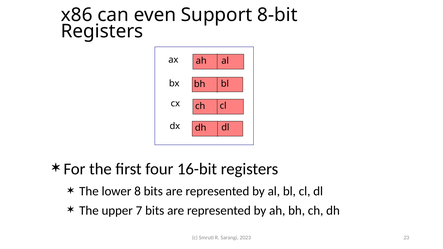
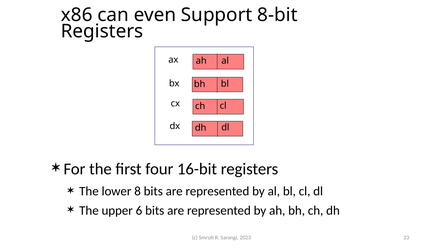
7: 7 -> 6 (139, 211)
